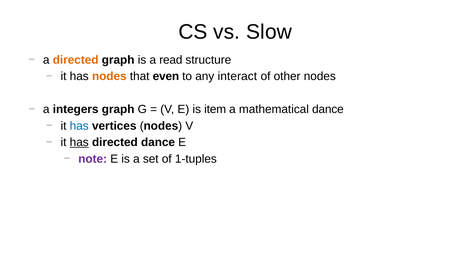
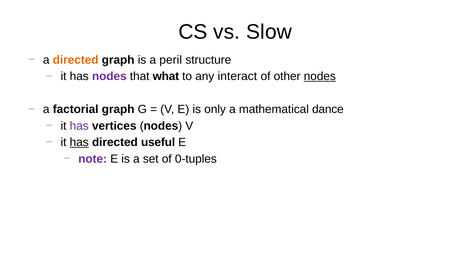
read: read -> peril (171, 60)
nodes colour: orange -> purple (109, 76)
even: even -> what (166, 76)
nodes underline: none -> present (320, 76)
integers: integers -> factorial (76, 109)
item: item -> only (215, 109)
has colour: blue -> purple (79, 126)
directed dance: dance -> useful (158, 142)
1-tuples: 1-tuples -> 0-tuples (196, 159)
